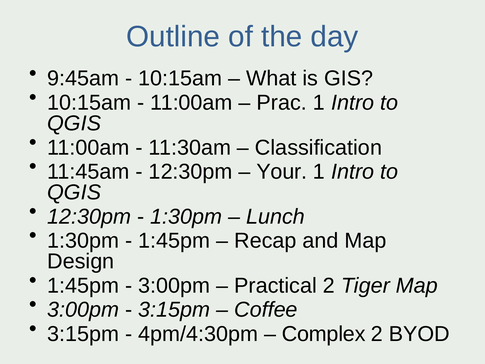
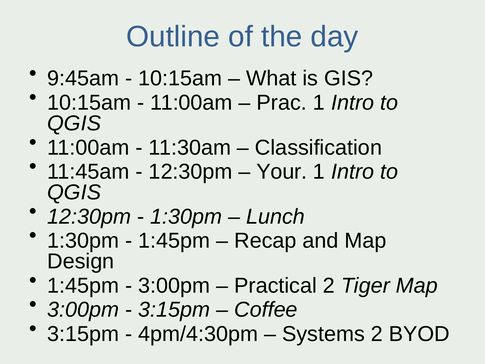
Complex: Complex -> Systems (323, 334)
